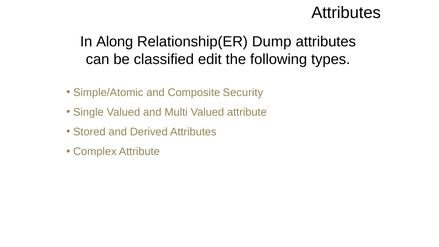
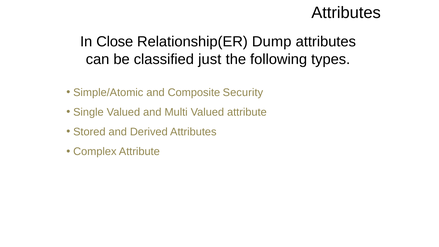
Along: Along -> Close (115, 42)
edit: edit -> just (210, 59)
